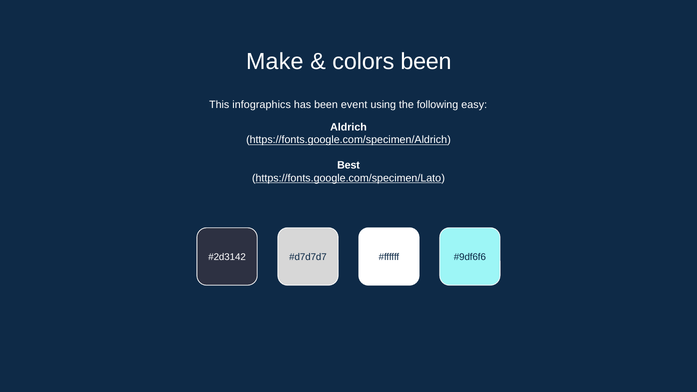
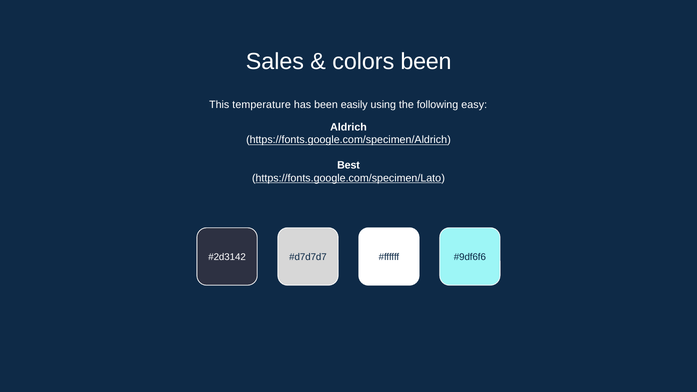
Make: Make -> Sales (275, 62)
infographics: infographics -> temperature (262, 105)
event: event -> easily (354, 105)
